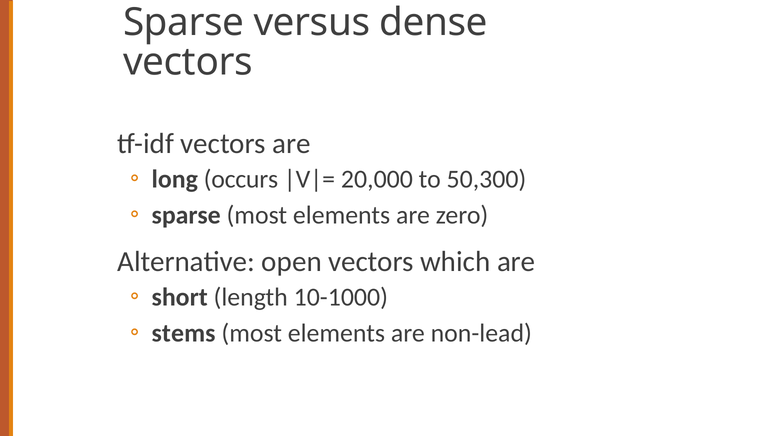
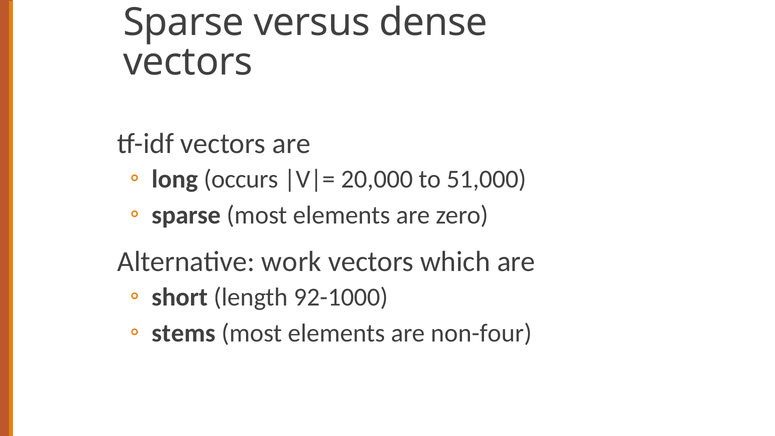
50,300: 50,300 -> 51,000 (486, 179)
open: open -> work (292, 261)
10-1000: 10-1000 -> 92-1000 (341, 297)
non-lead: non-lead -> non-four (481, 333)
